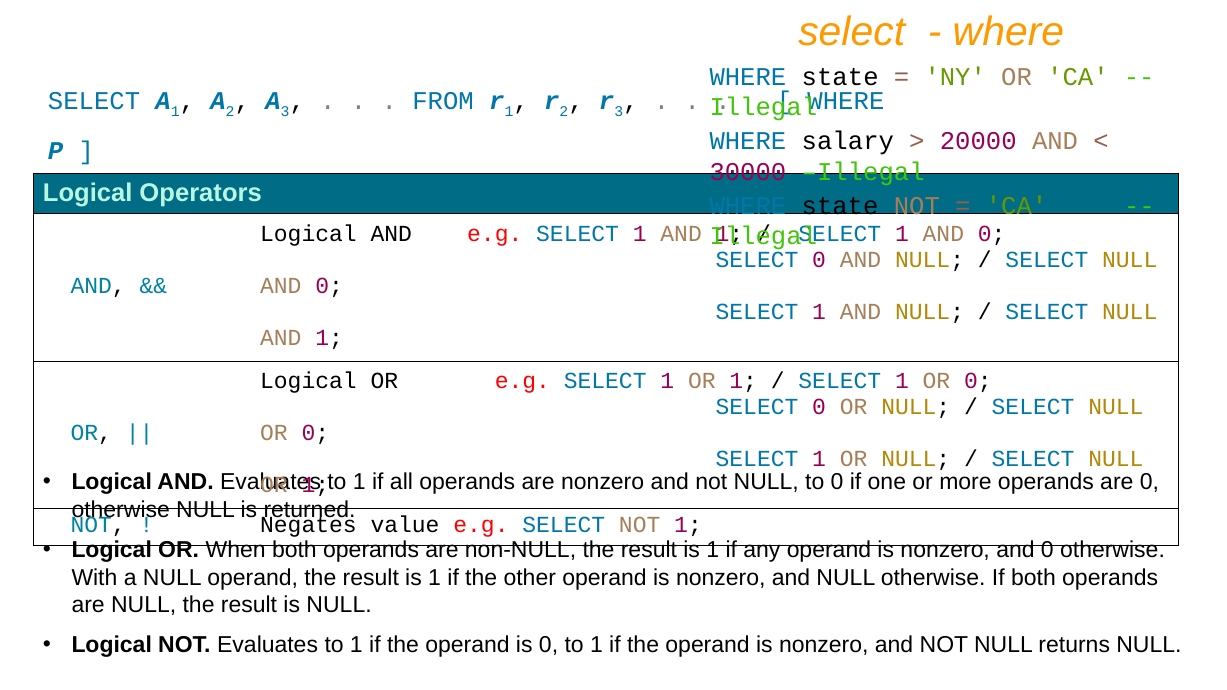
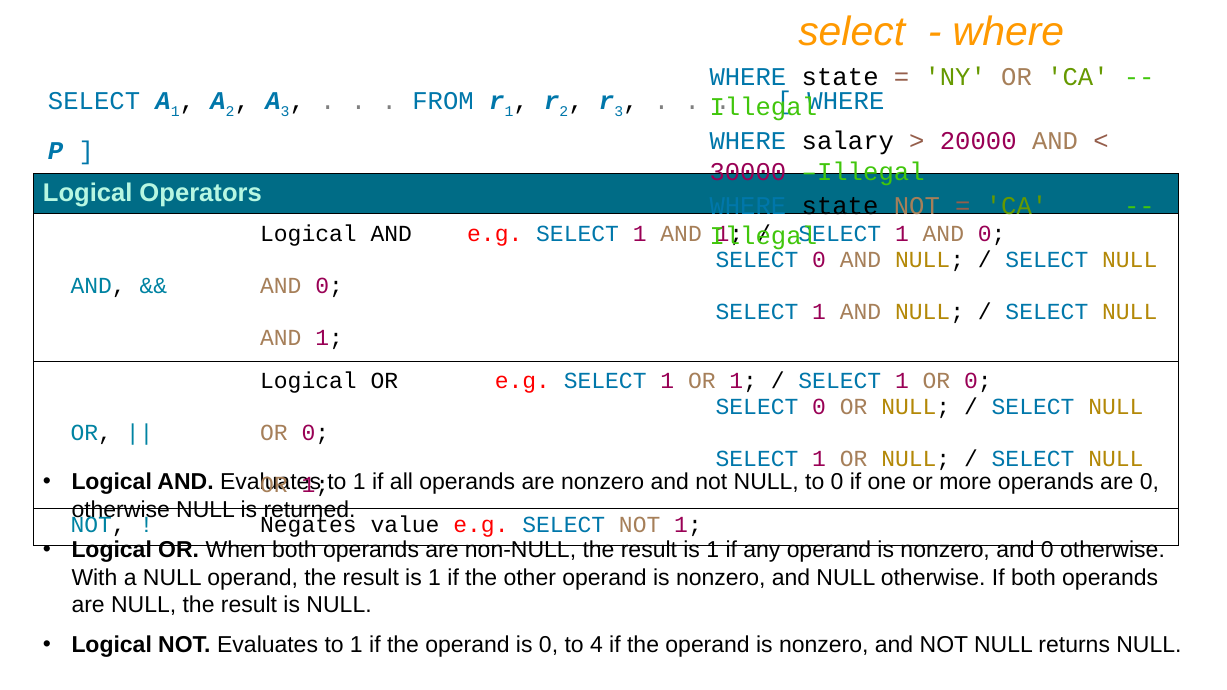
0 to 1: 1 -> 4 (596, 645)
